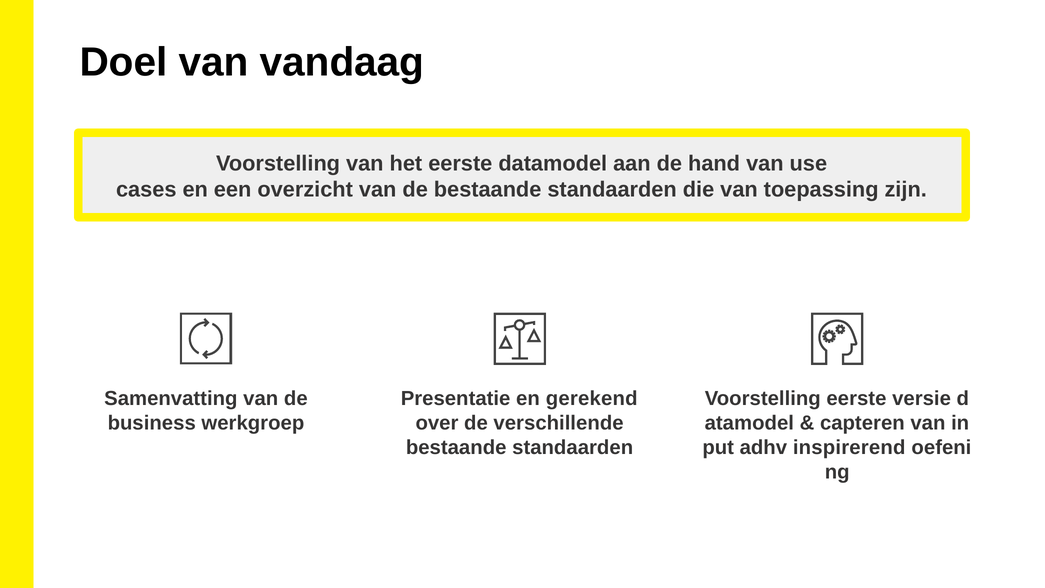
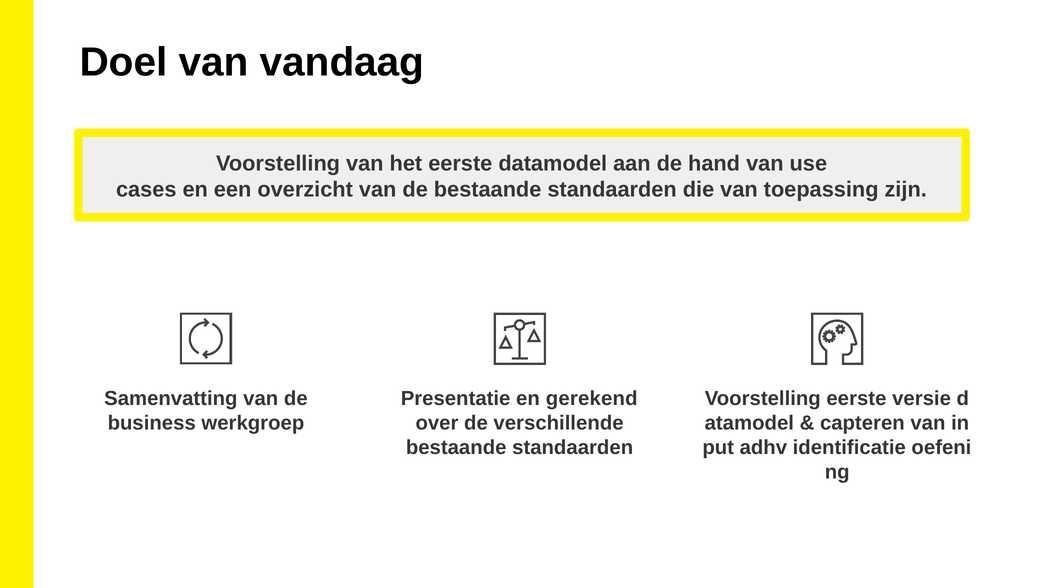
inspirerend: inspirerend -> identificatie (849, 447)
